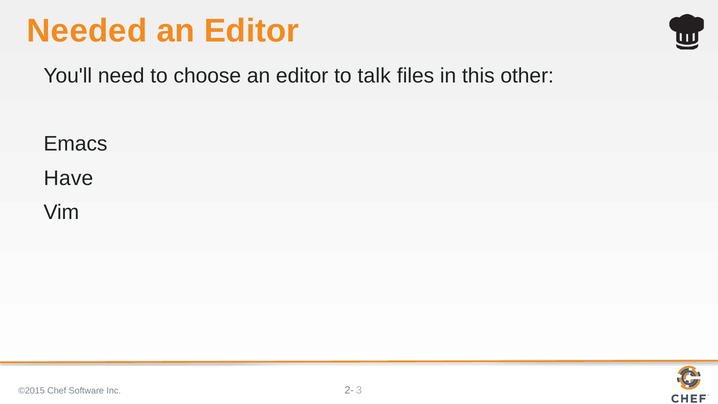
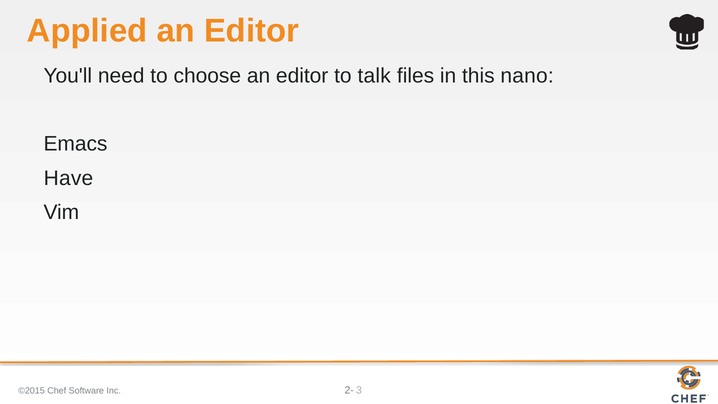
Needed: Needed -> Applied (87, 31)
other: other -> nano (527, 76)
